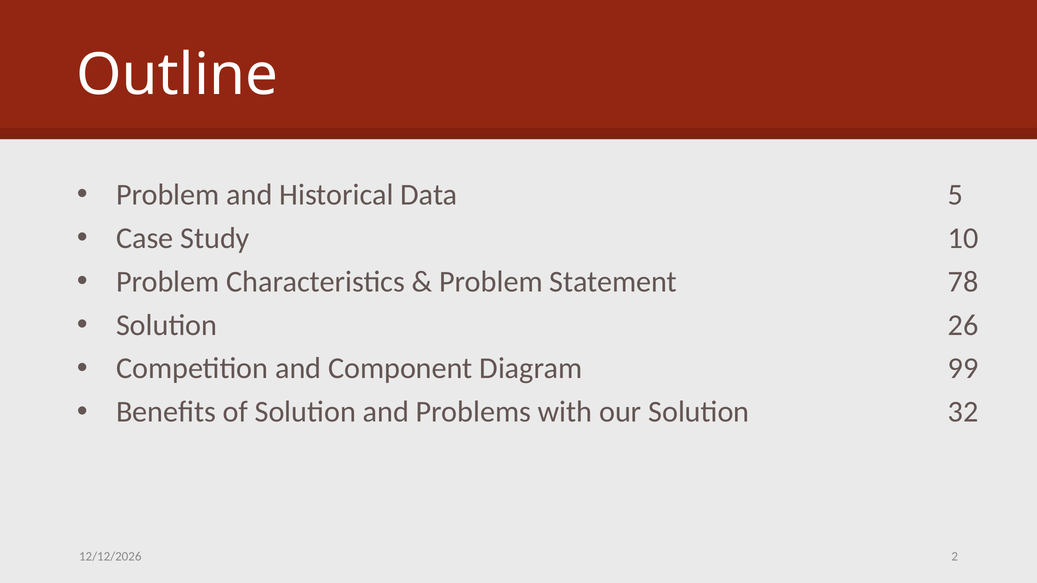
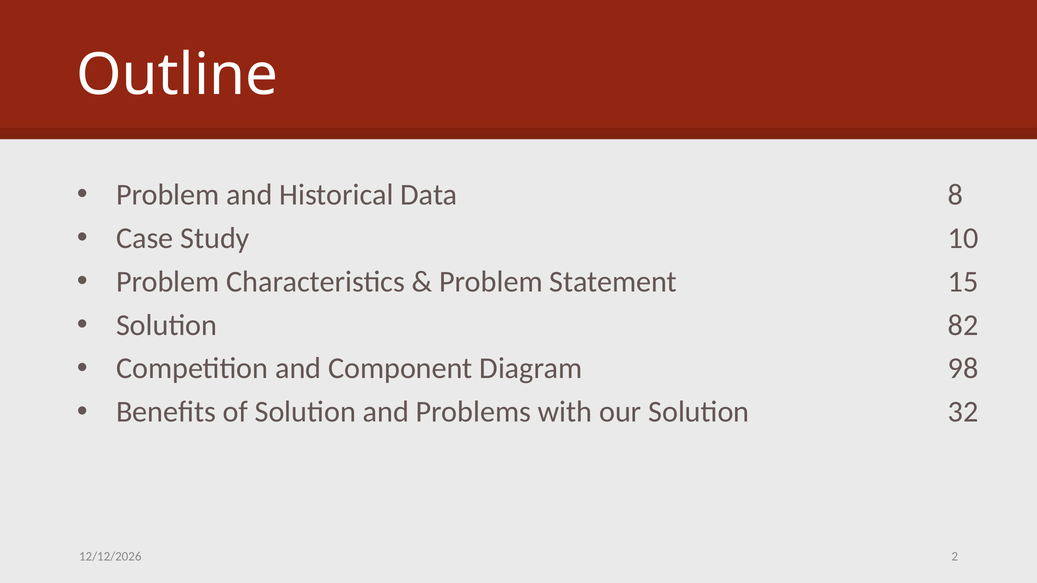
5: 5 -> 8 (955, 195)
78: 78 -> 15 (963, 282)
26: 26 -> 82 (963, 325)
99: 99 -> 98 (963, 369)
